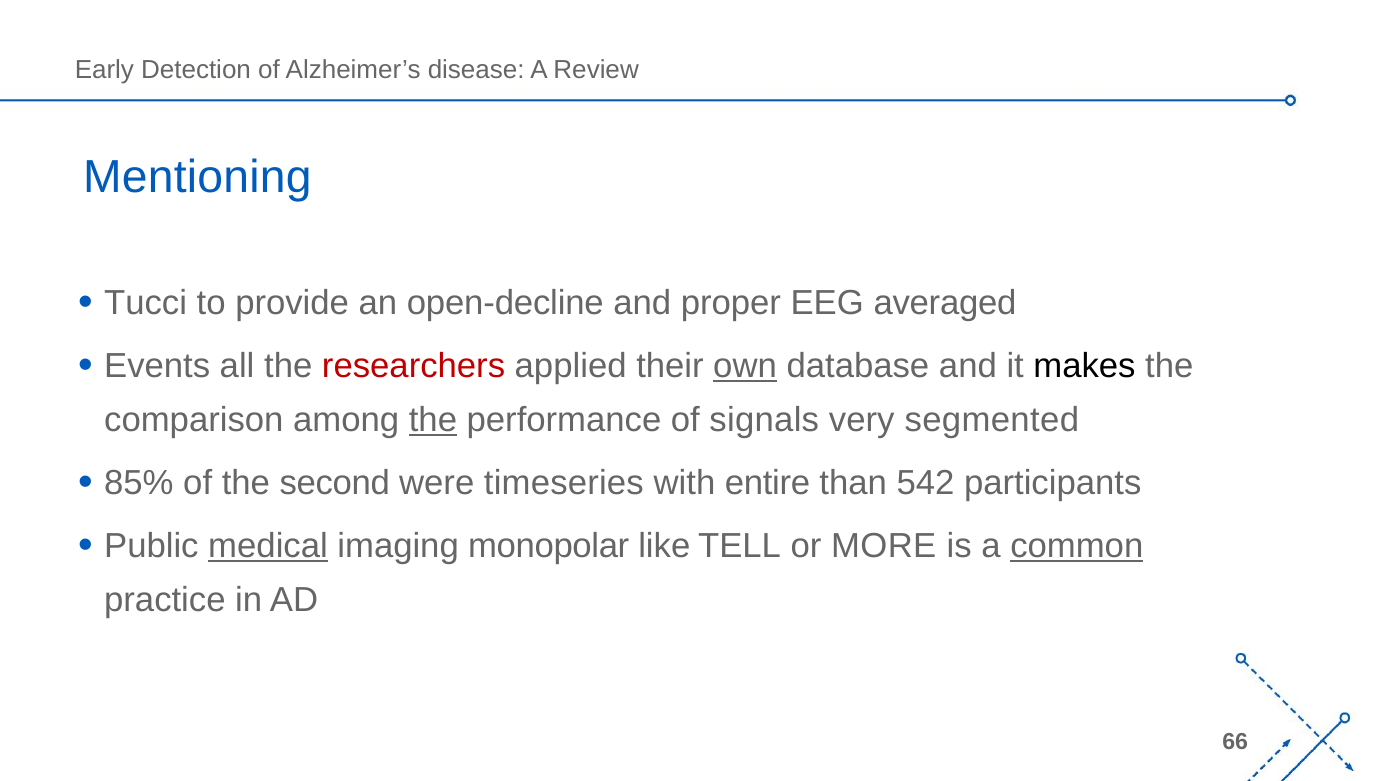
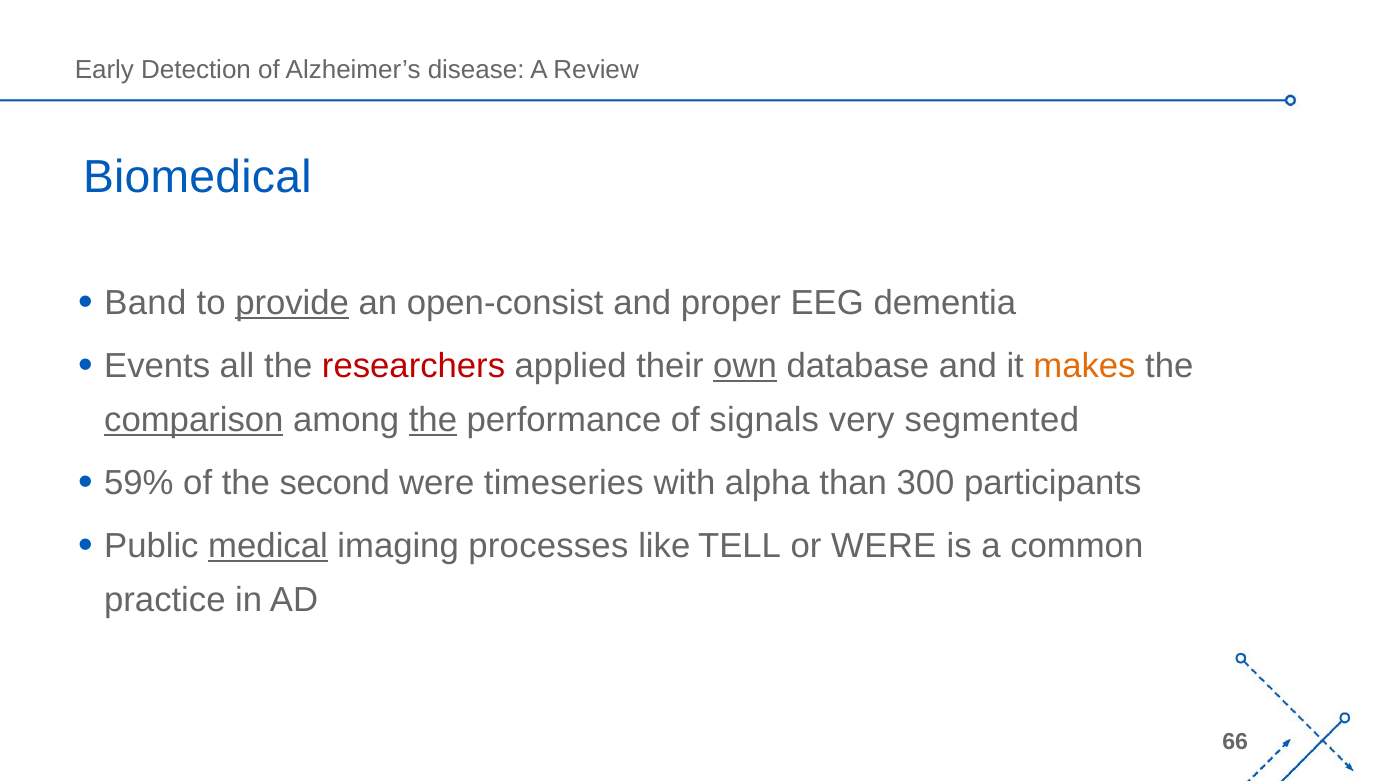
Mentioning: Mentioning -> Biomedical (197, 177)
Tucci: Tucci -> Band (145, 303)
provide underline: none -> present (292, 303)
open-decline: open-decline -> open-consist (505, 303)
averaged: averaged -> dementia (945, 303)
makes colour: black -> orange (1084, 366)
comparison underline: none -> present (194, 420)
85%: 85% -> 59% (139, 483)
entire: entire -> alpha (767, 483)
542: 542 -> 300 (925, 483)
monopolar: monopolar -> processes (548, 546)
or MORE: MORE -> WERE (884, 546)
common underline: present -> none (1077, 546)
